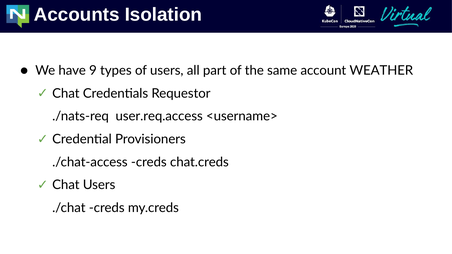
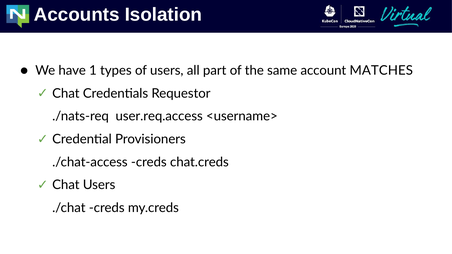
9: 9 -> 1 (93, 71)
WEATHER: WEATHER -> MATCHES (381, 71)
